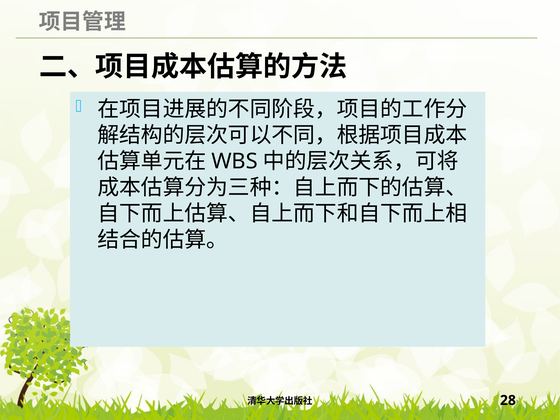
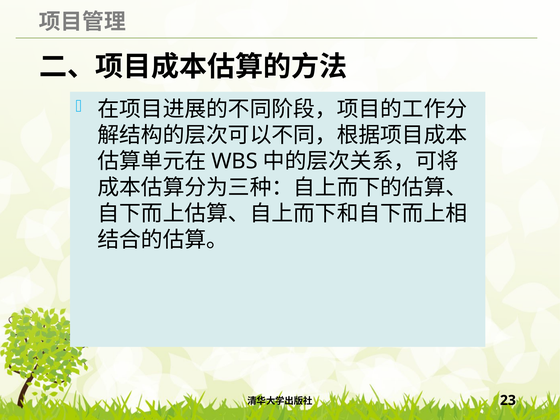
28: 28 -> 23 (508, 400)
